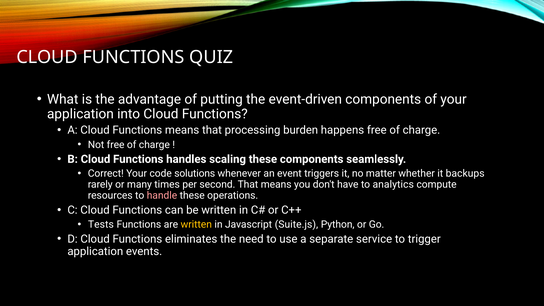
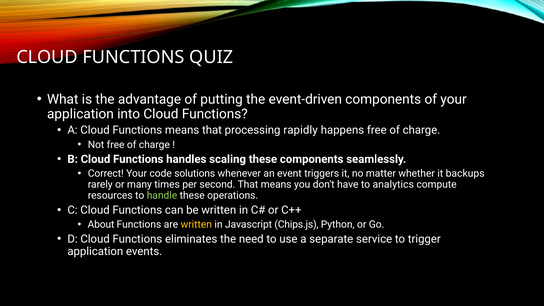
burden: burden -> rapidly (301, 130)
handle colour: pink -> light green (162, 196)
Tests: Tests -> About (101, 225)
Suite.js: Suite.js -> Chips.js (297, 225)
